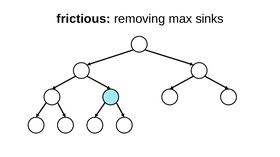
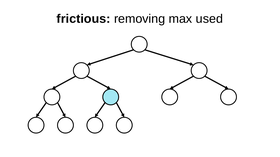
sinks: sinks -> used (209, 19)
